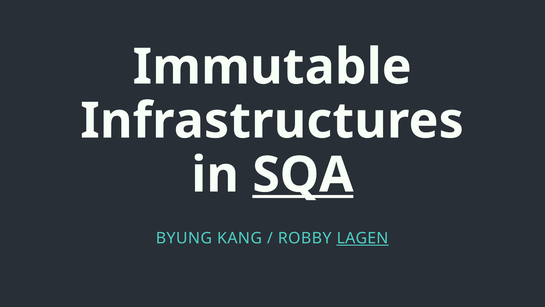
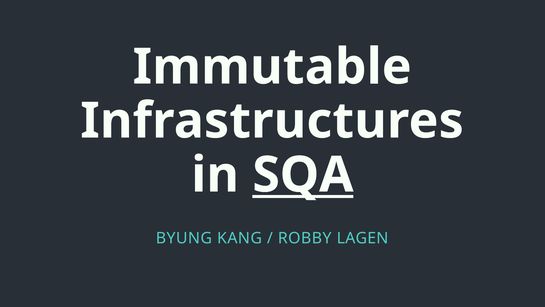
LAGEN underline: present -> none (363, 238)
